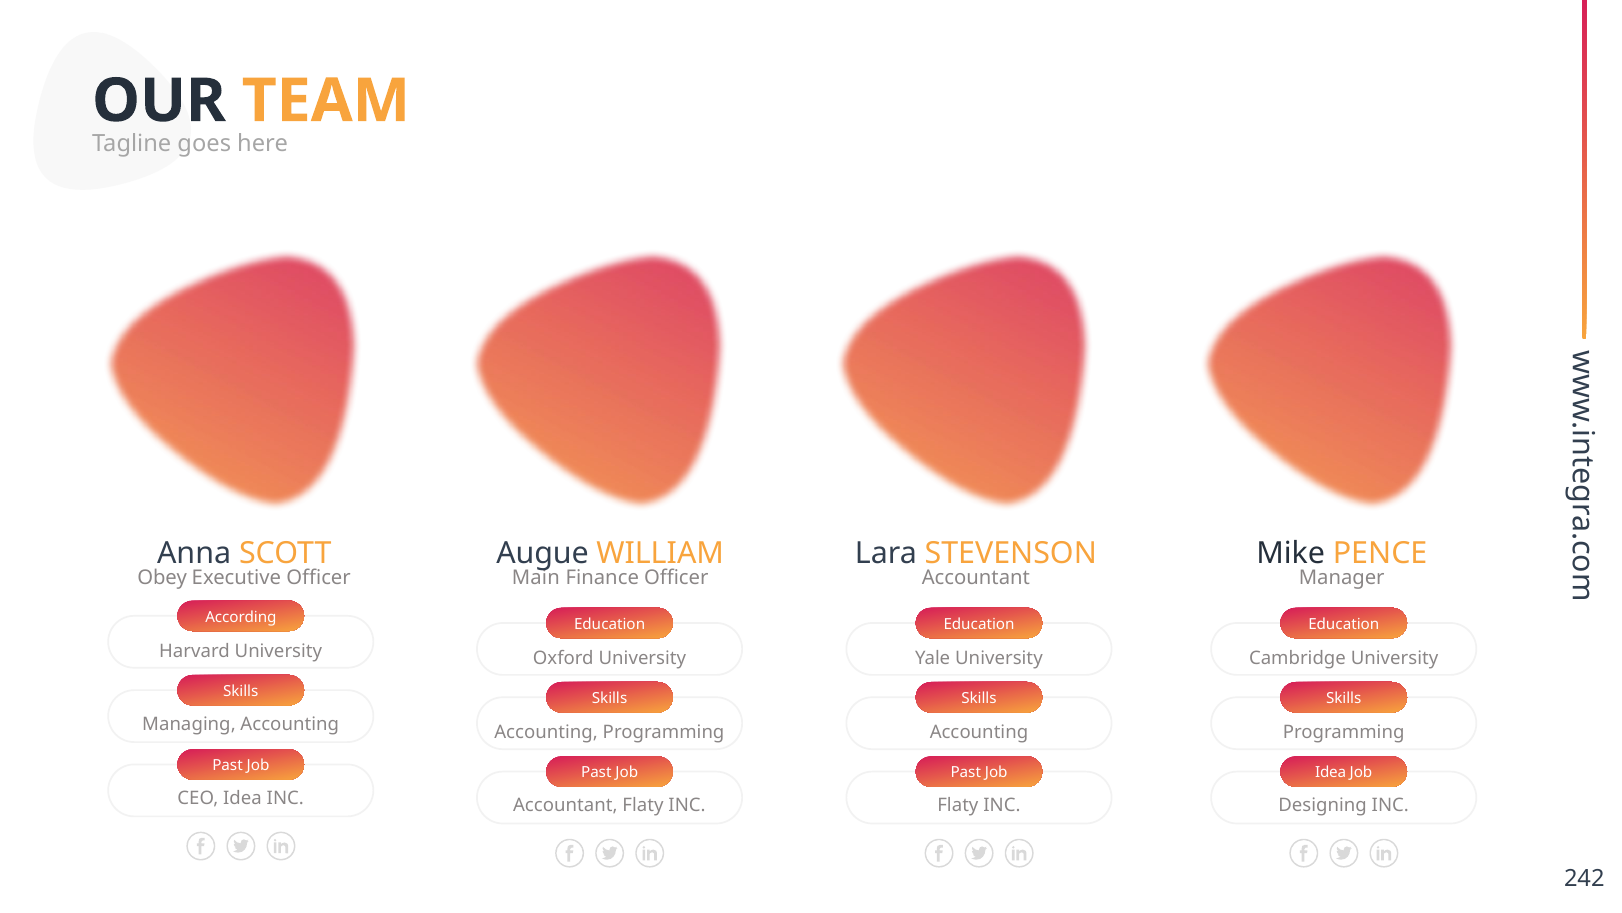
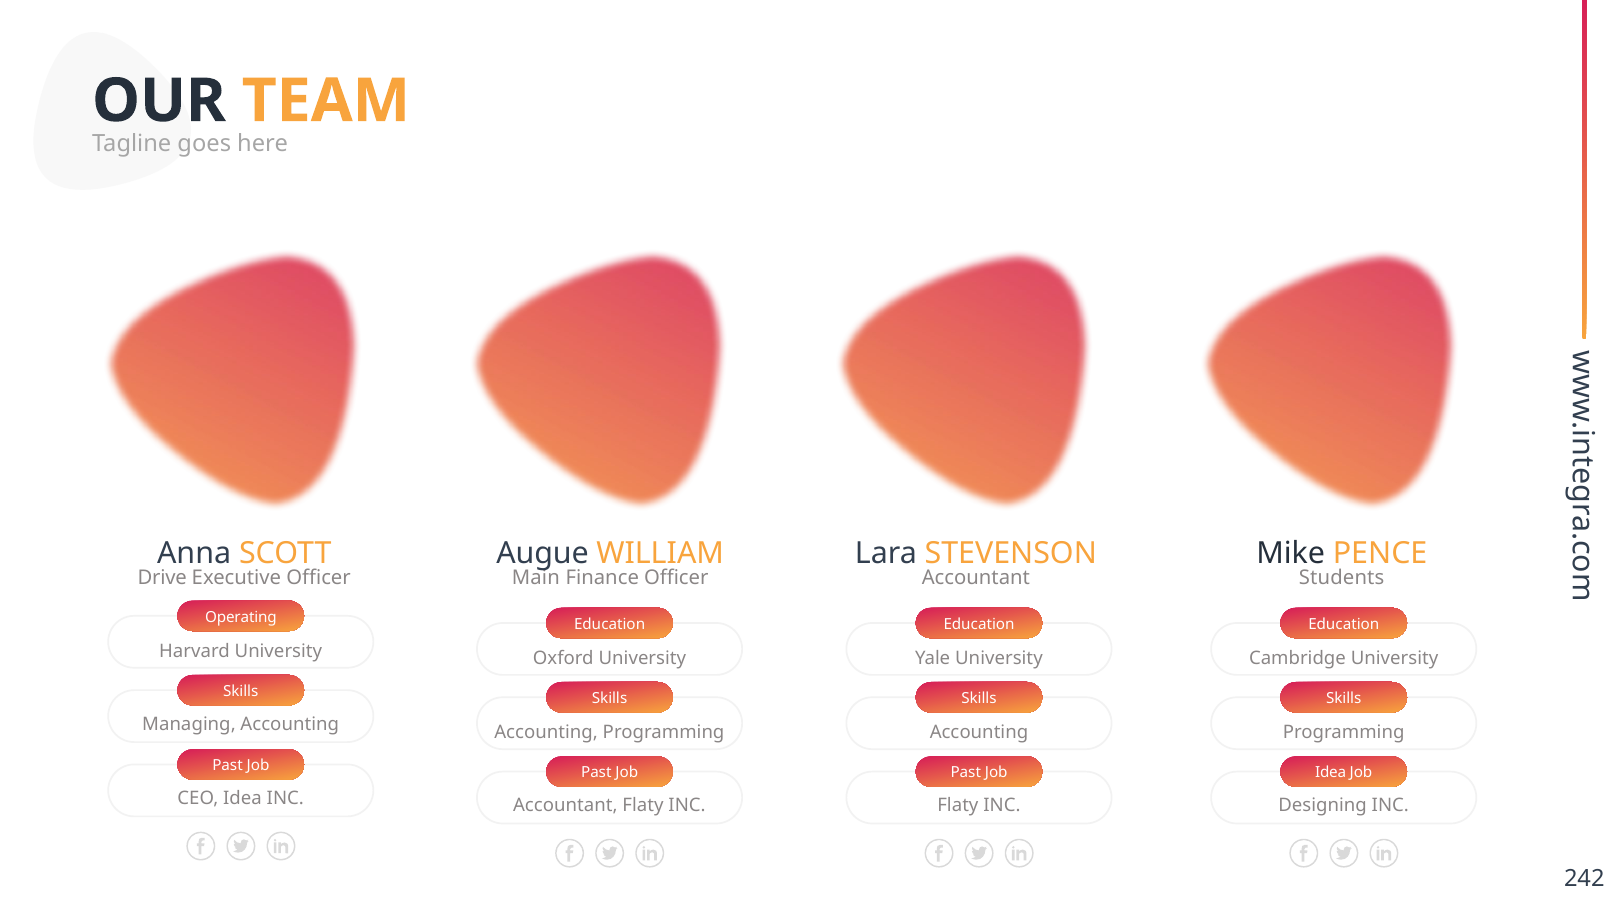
Obey: Obey -> Drive (162, 578)
Manager: Manager -> Students (1342, 578)
According: According -> Operating (241, 617)
